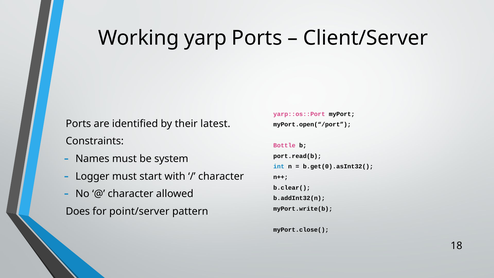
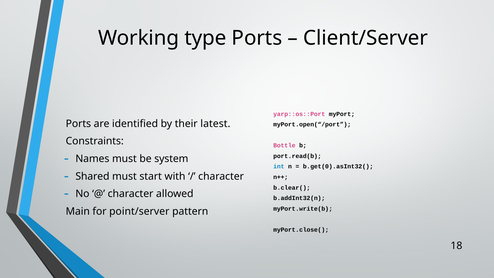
yarp: yarp -> type (206, 38)
Logger: Logger -> Shared (92, 176)
Does: Does -> Main (78, 211)
